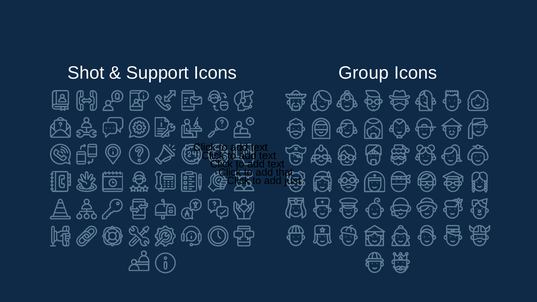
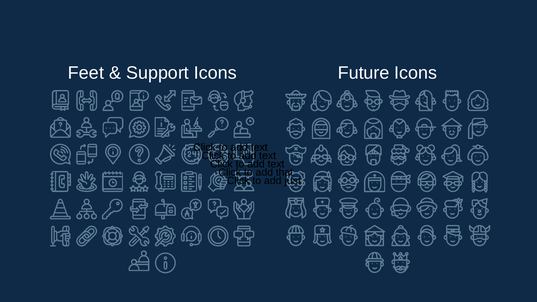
Shot: Shot -> Feet (86, 73)
Group: Group -> Future (364, 73)
